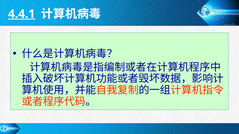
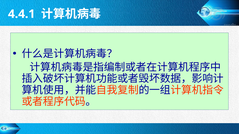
4.4.1 underline: present -> none (22, 14)
